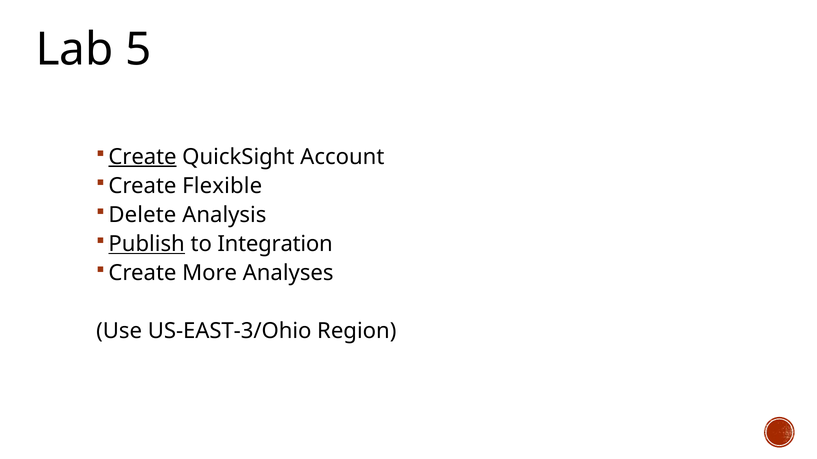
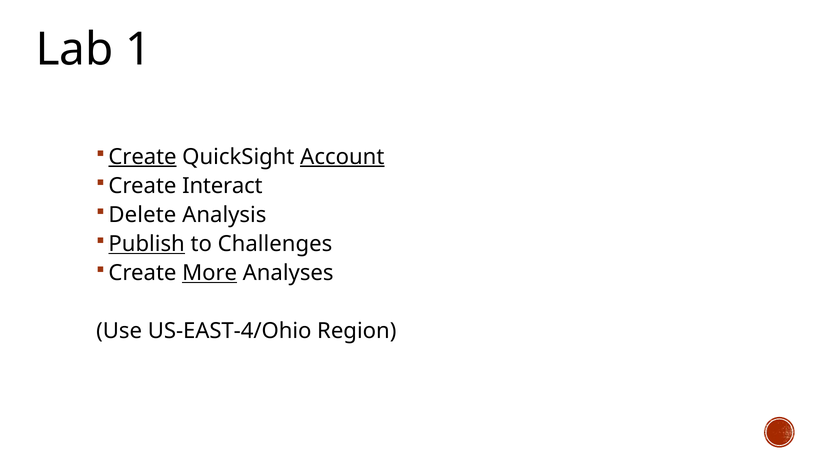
5: 5 -> 1 (139, 50)
Account underline: none -> present (342, 157)
Flexible: Flexible -> Interact (222, 186)
Integration: Integration -> Challenges (275, 244)
More underline: none -> present (210, 273)
US-EAST-3/Ohio: US-EAST-3/Ohio -> US-EAST-4/Ohio (230, 331)
